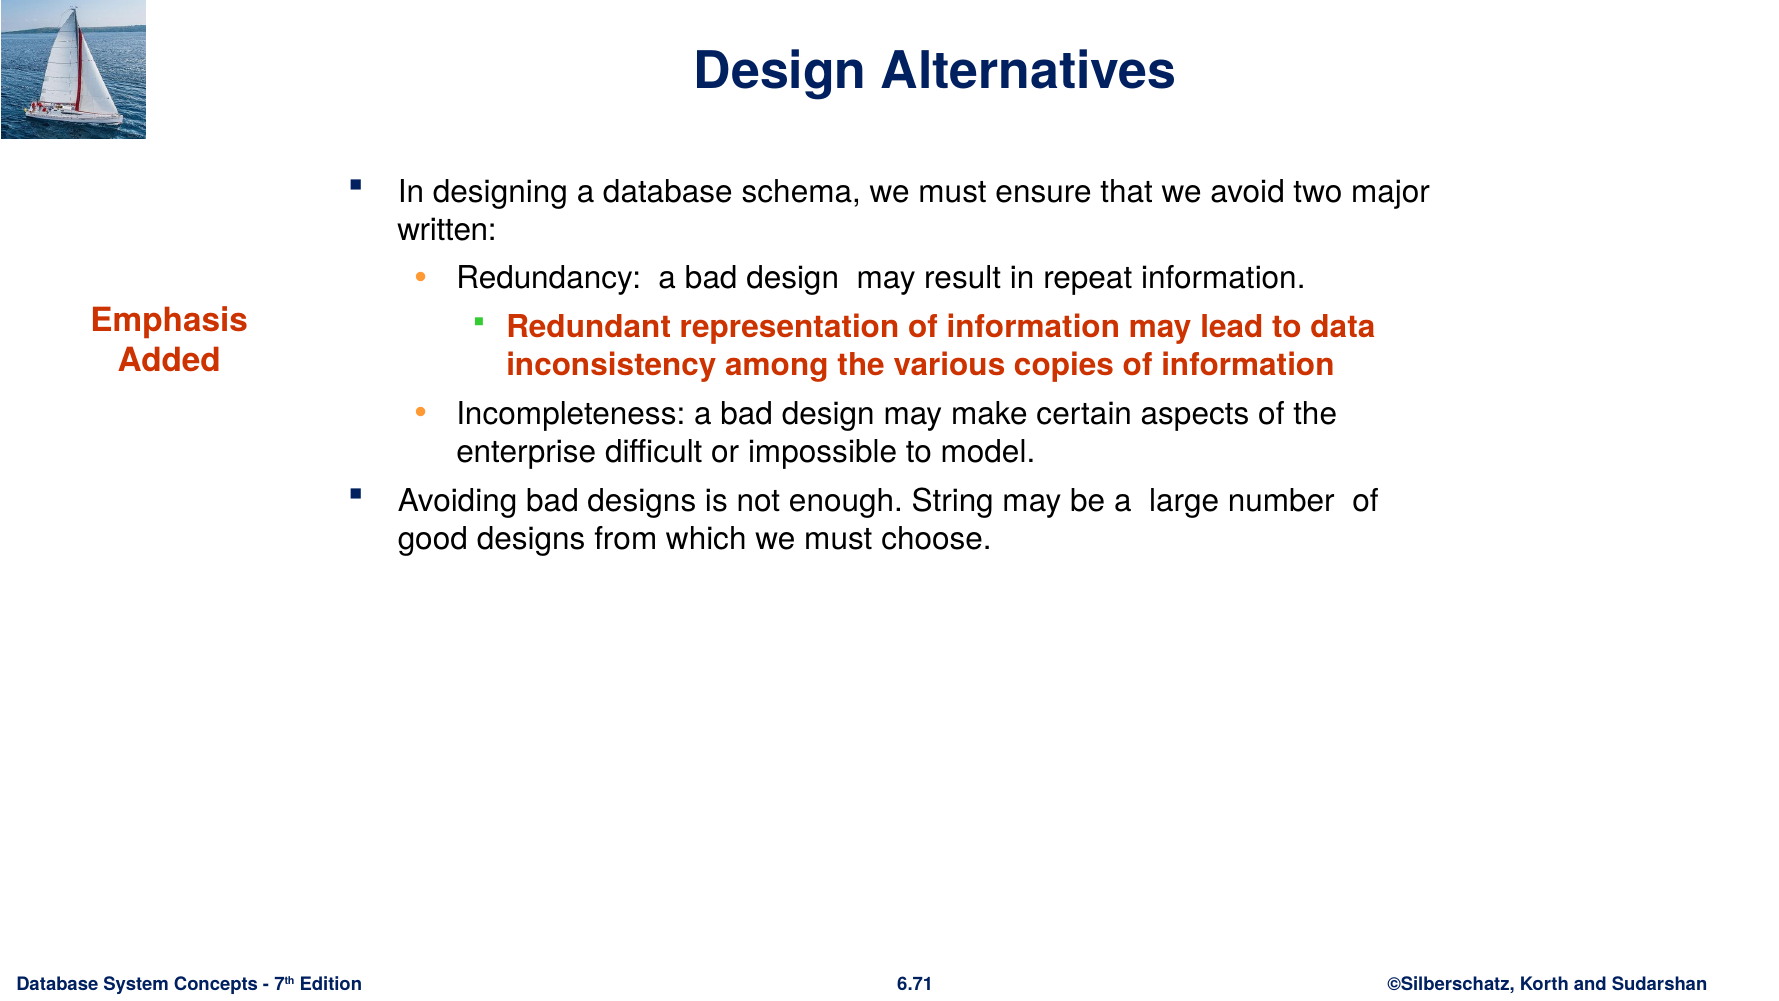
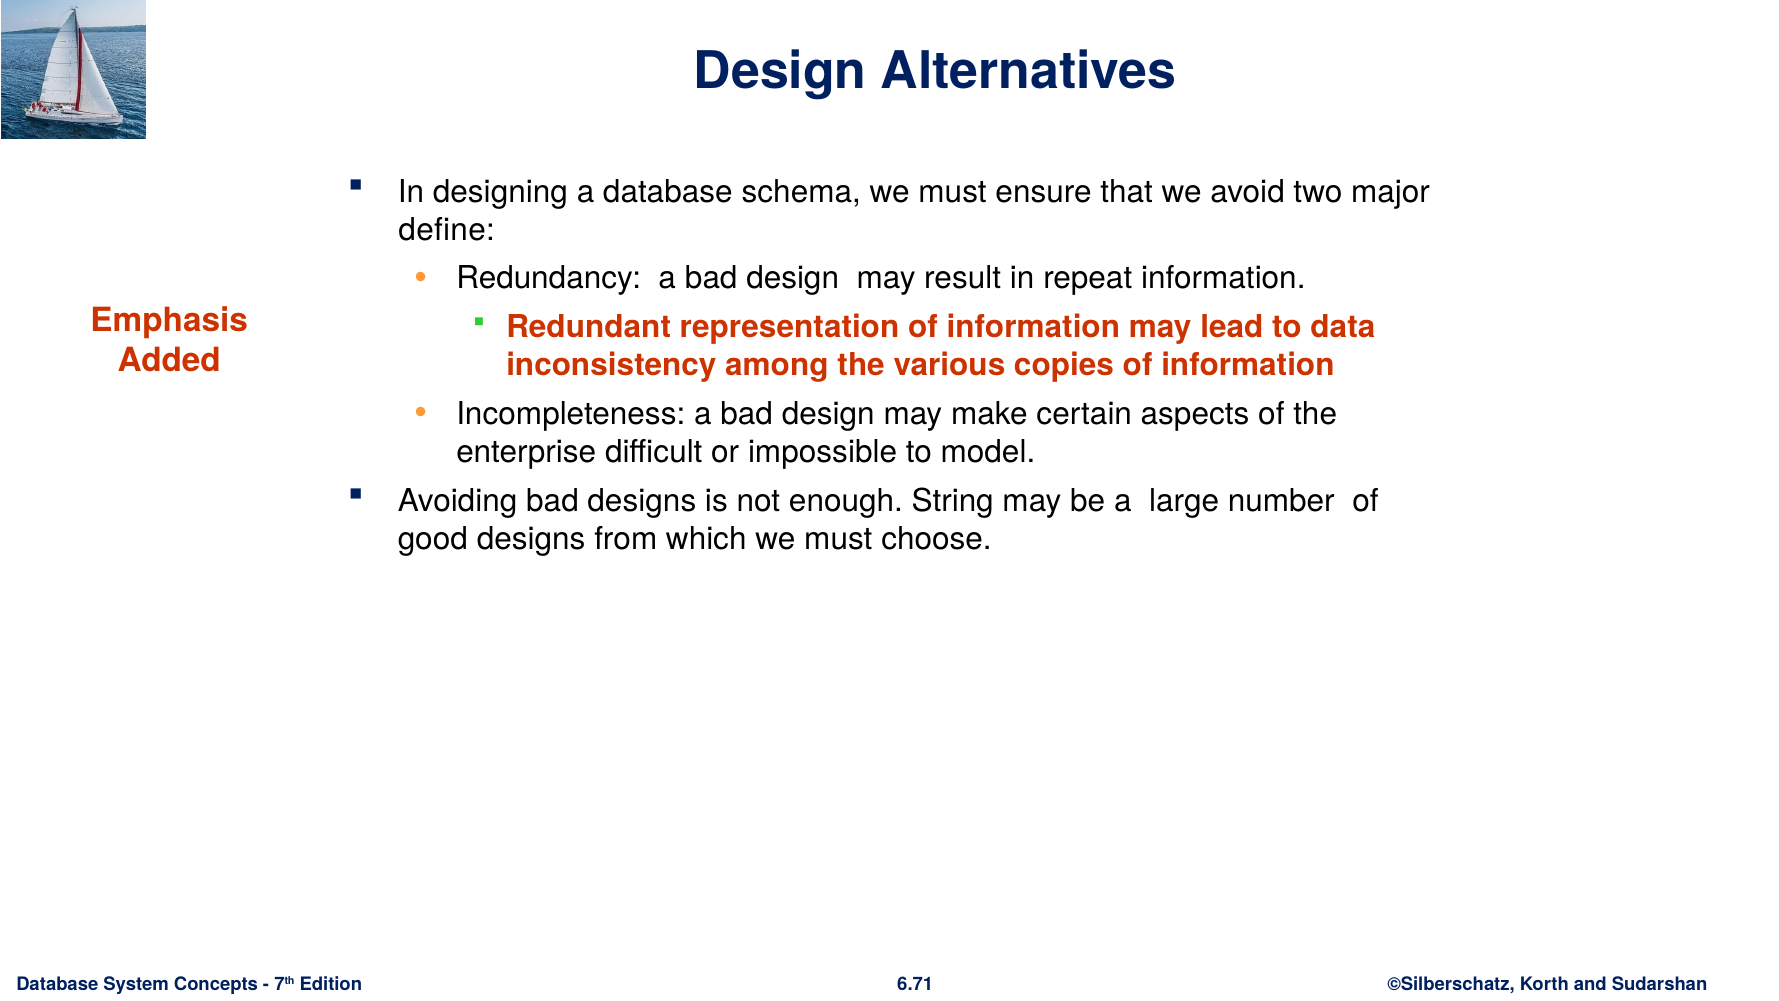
written: written -> define (447, 230)
